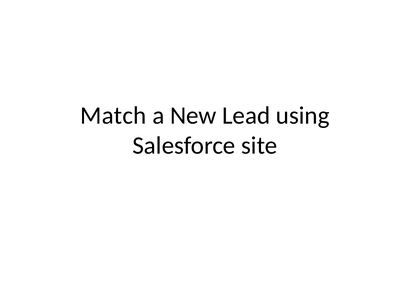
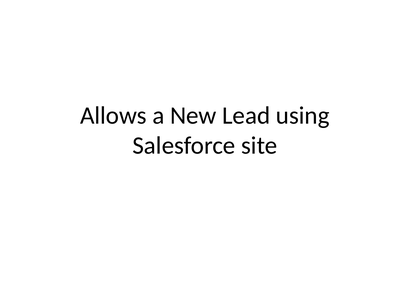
Match: Match -> Allows (113, 115)
